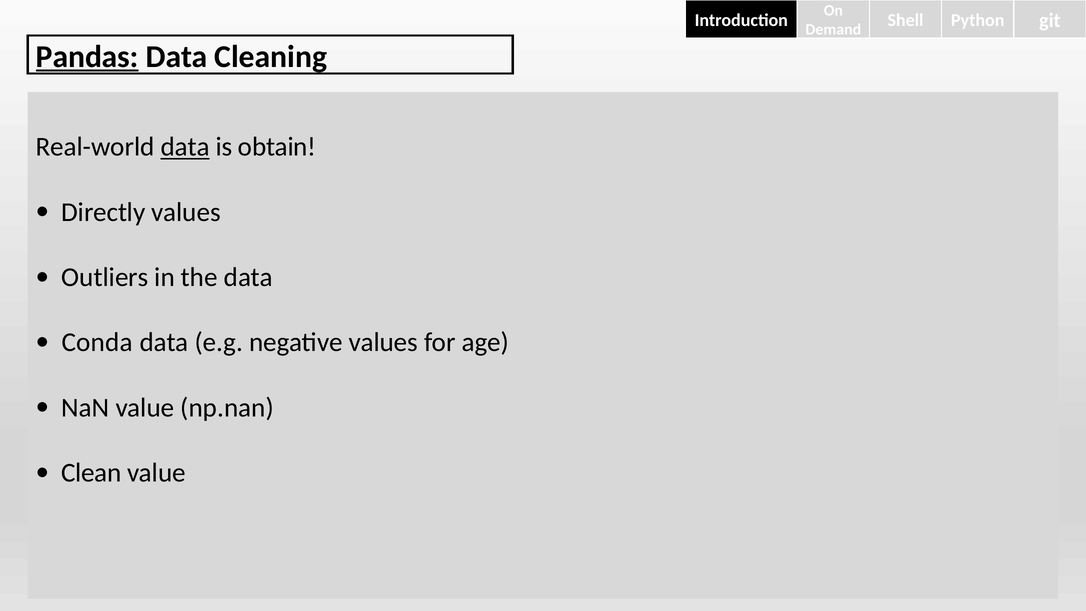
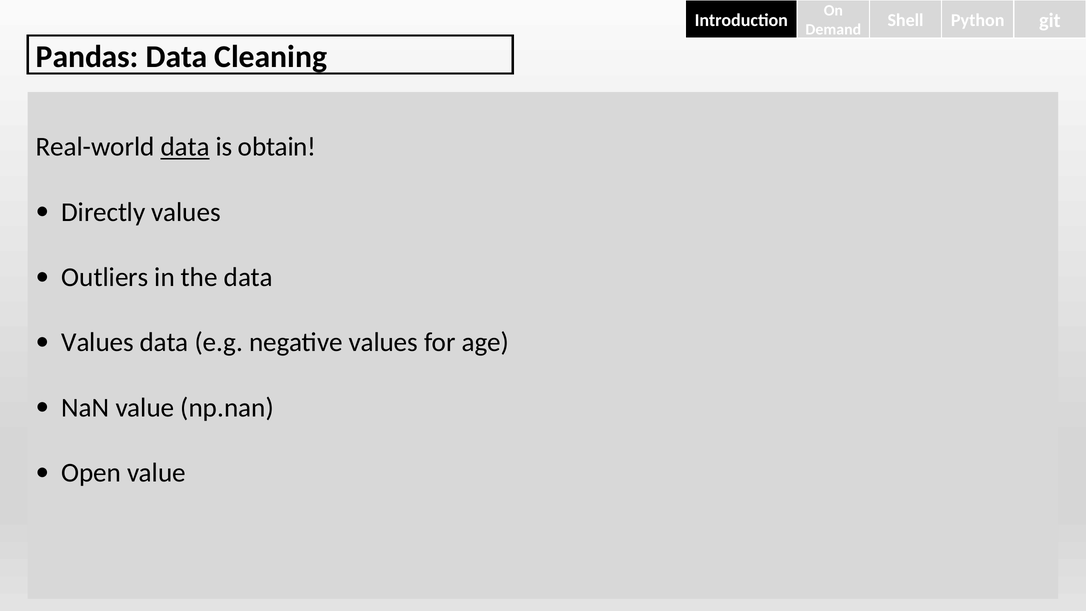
Pandas underline: present -> none (87, 57)
Conda: Conda -> Values (97, 342)
Clean: Clean -> Open (91, 473)
